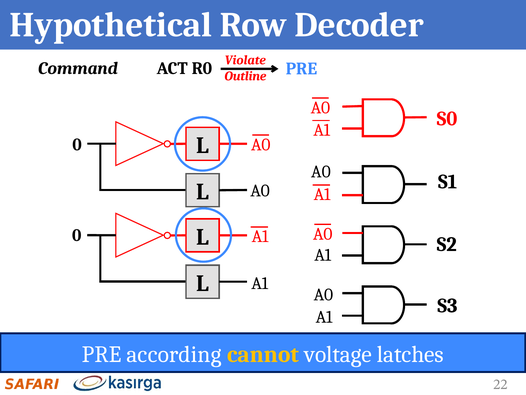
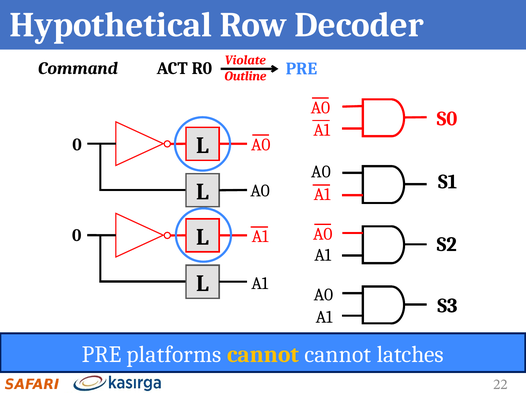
according: according -> platforms (174, 354)
cannot voltage: voltage -> cannot (338, 354)
